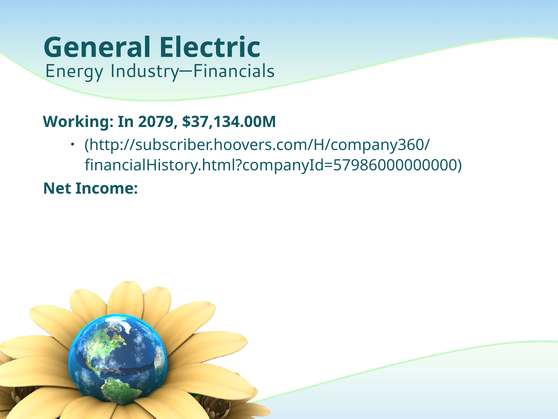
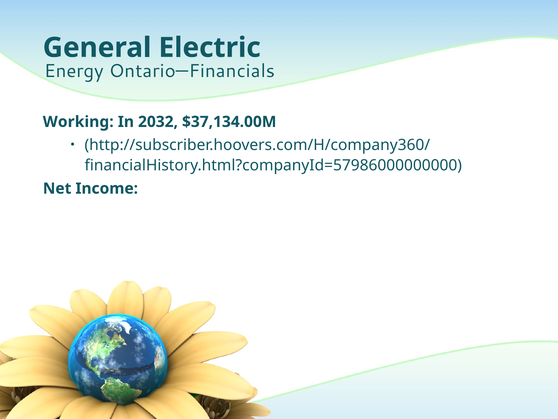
Industry—Financials: Industry—Financials -> Ontario—Financials (192, 71)
2079: 2079 -> 2032 (158, 122)
